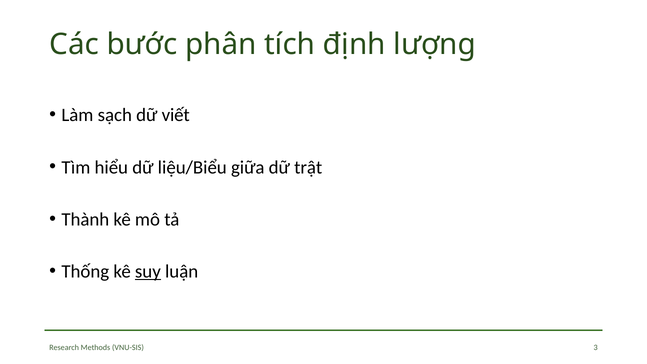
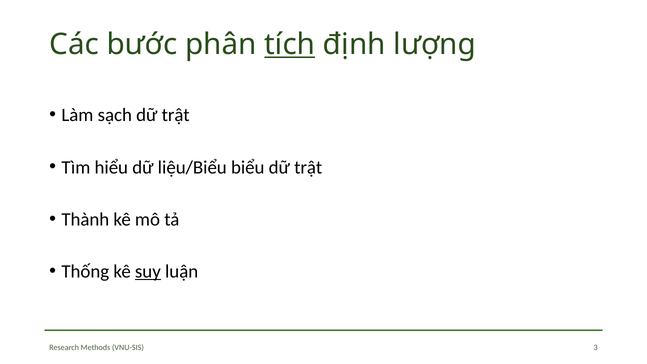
tích underline: none -> present (290, 44)
sạch dữ viết: viết -> trật (176, 115)
giữa: giữa -> biểu (248, 167)
